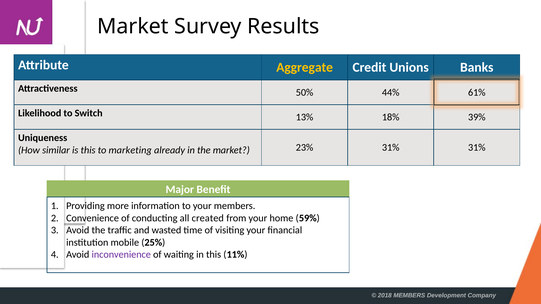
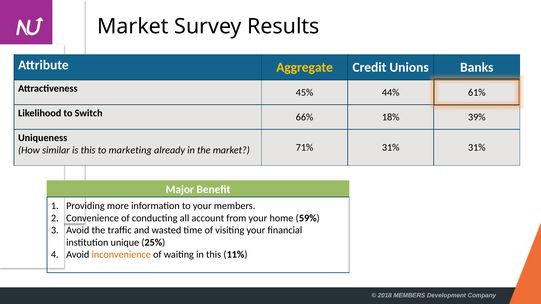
50%: 50% -> 45% (305, 93)
13%: 13% -> 66% (305, 117)
23%: 23% -> 71% (305, 148)
created: created -> account (208, 218)
mobile: mobile -> unique (125, 243)
inconvenience colour: purple -> orange (121, 255)
